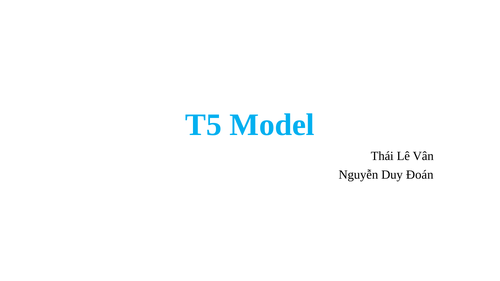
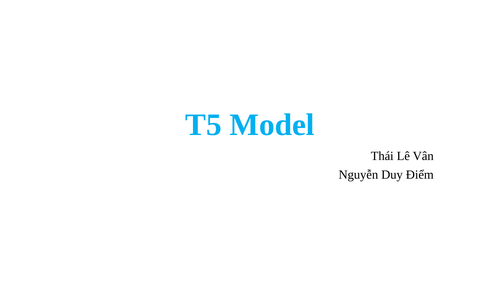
Đoán: Đoán -> Điểm (420, 175)
